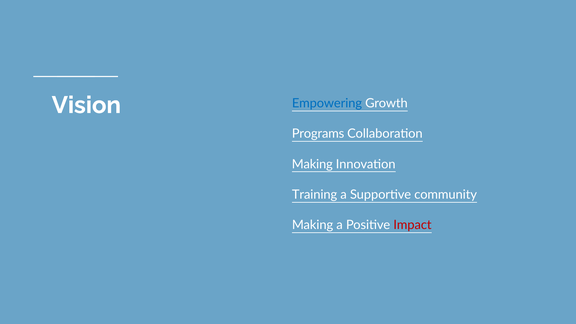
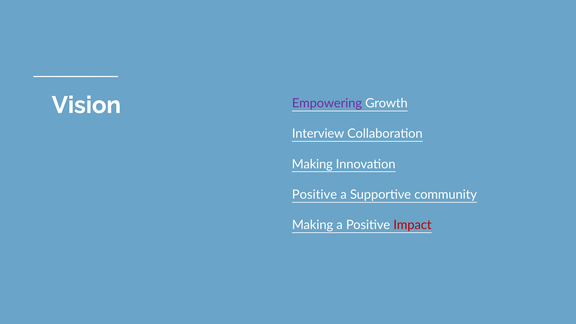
Empowering colour: blue -> purple (327, 103)
Programs: Programs -> Interview (318, 134)
Training: Training -> Positive (314, 195)
